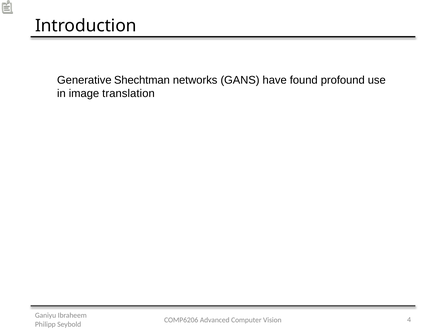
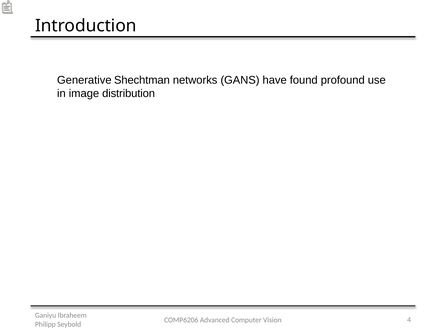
translation: translation -> distribution (129, 93)
